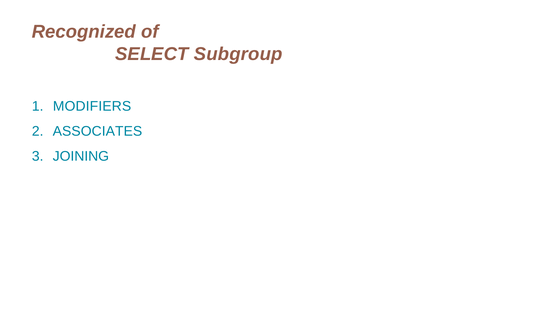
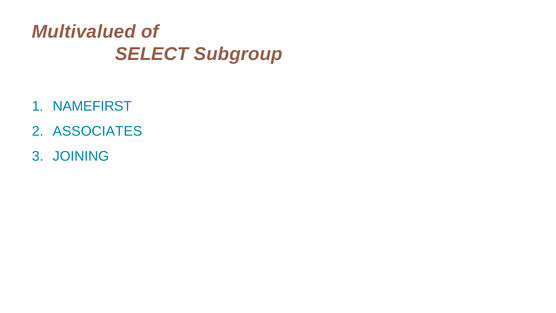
Recognized: Recognized -> Multivalued (84, 32)
MODIFIERS: MODIFIERS -> NAMEFIRST (92, 106)
